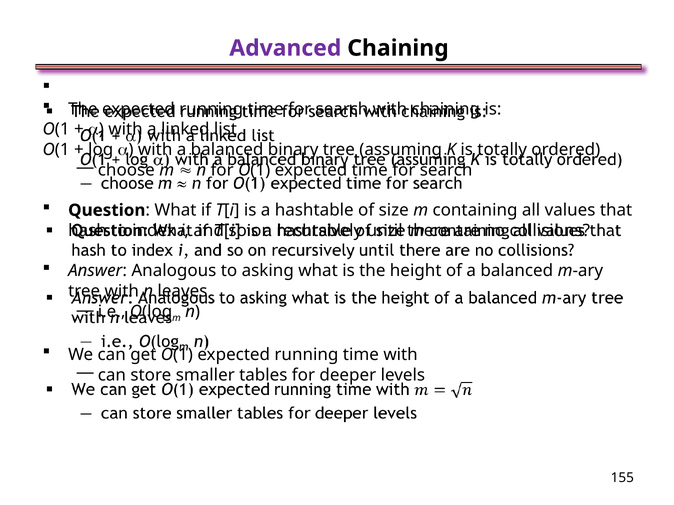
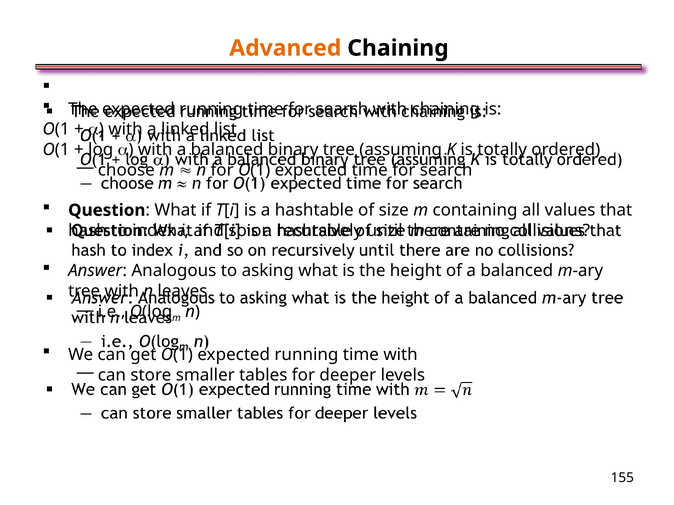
Advanced colour: purple -> orange (285, 48)
